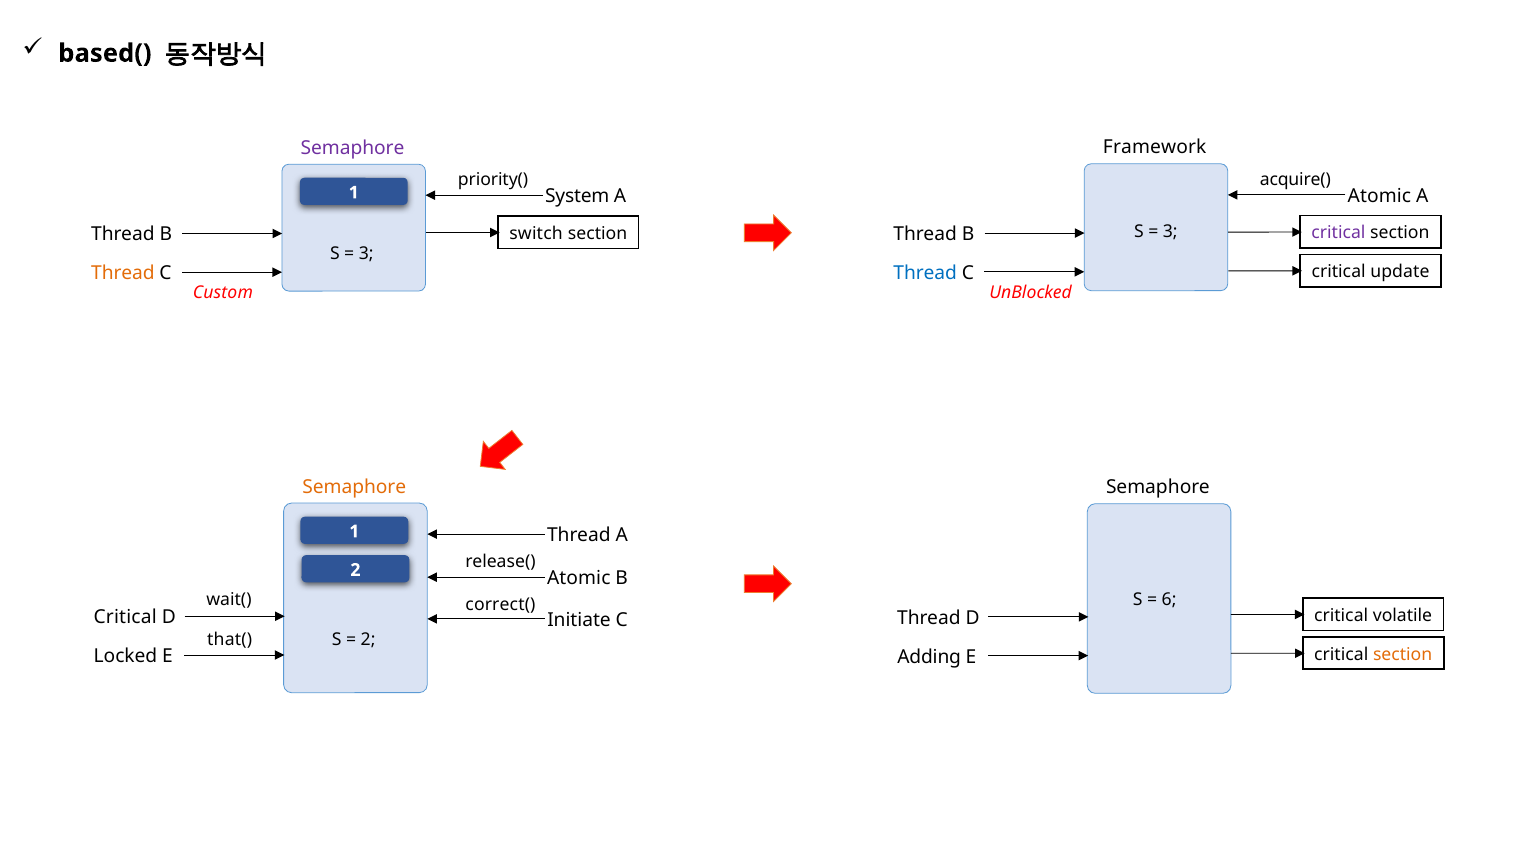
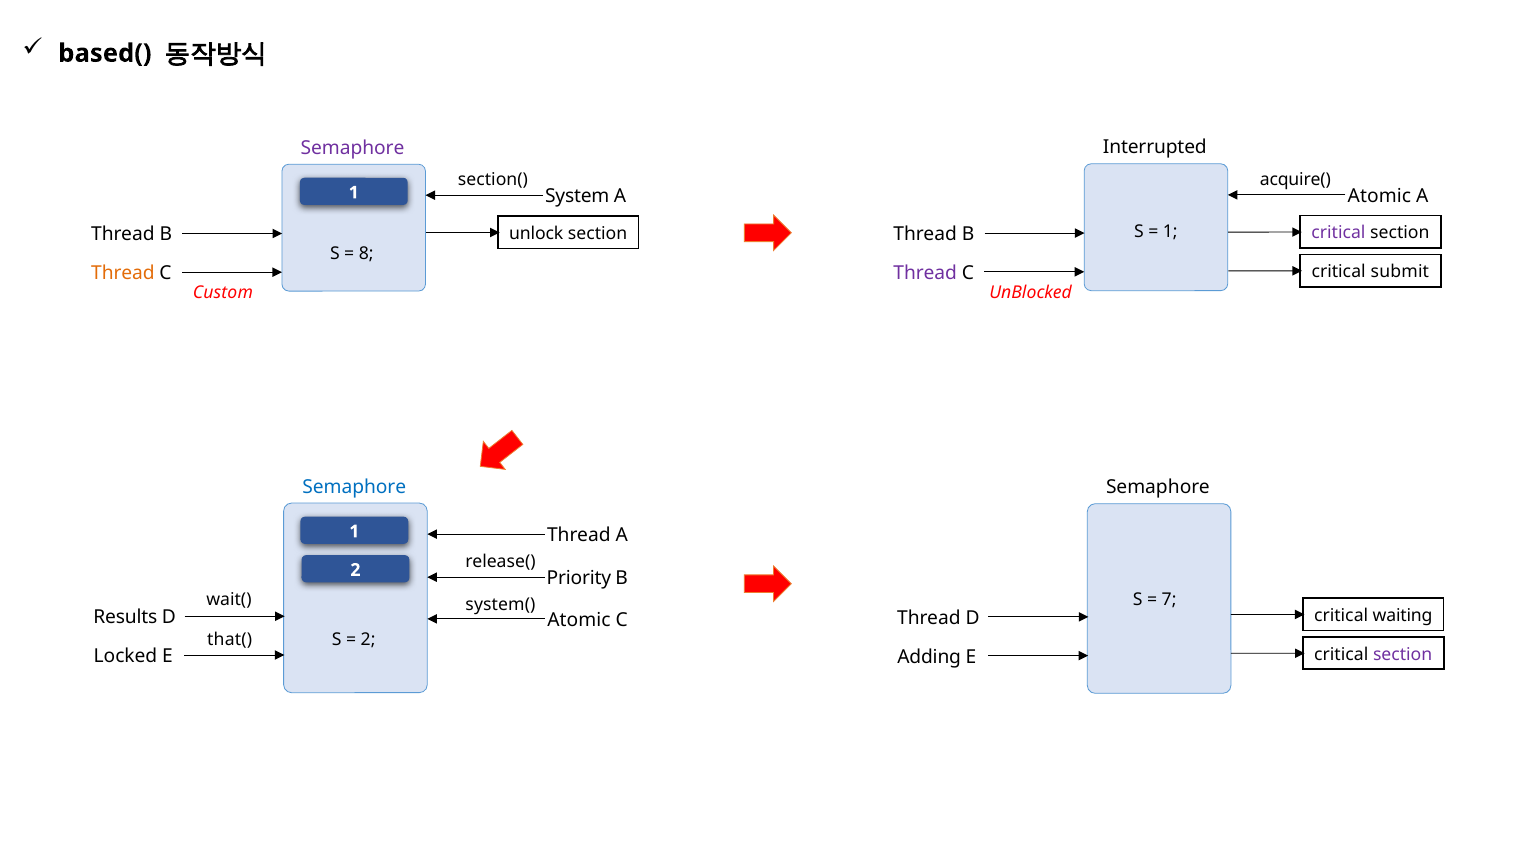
Framework: Framework -> Interrupted (1155, 148)
priority(: priority( -> section( (493, 180)
3: 3 -> 1 (1170, 231)
switch: switch -> unlock (536, 233)
3: 3 -> 8 (366, 253)
update: update -> submit (1400, 272)
Thread colour: blue -> purple (925, 273)
Semaphore colour: orange -> blue (354, 487)
2 Atomic: Atomic -> Priority (579, 578)
6: 6 -> 7 (1169, 600)
correct(: correct( -> system( (500, 605)
volatile: volatile -> waiting (1403, 616)
Critical: Critical -> Results (125, 617)
Initiate: Initiate -> Atomic (579, 620)
section colour: orange -> purple (1403, 654)
